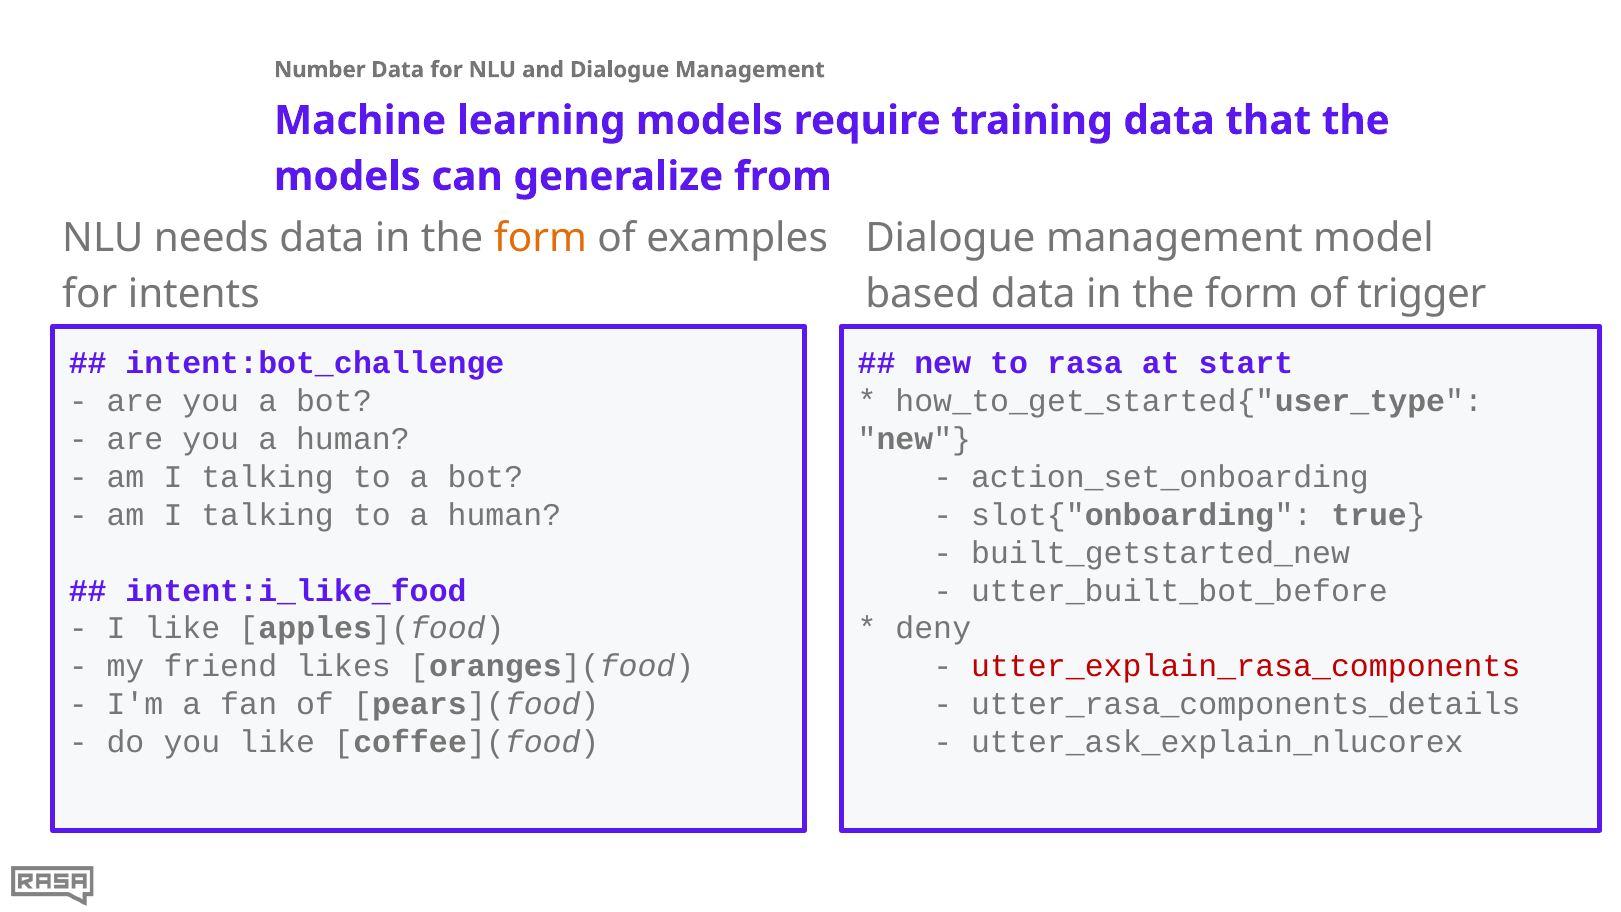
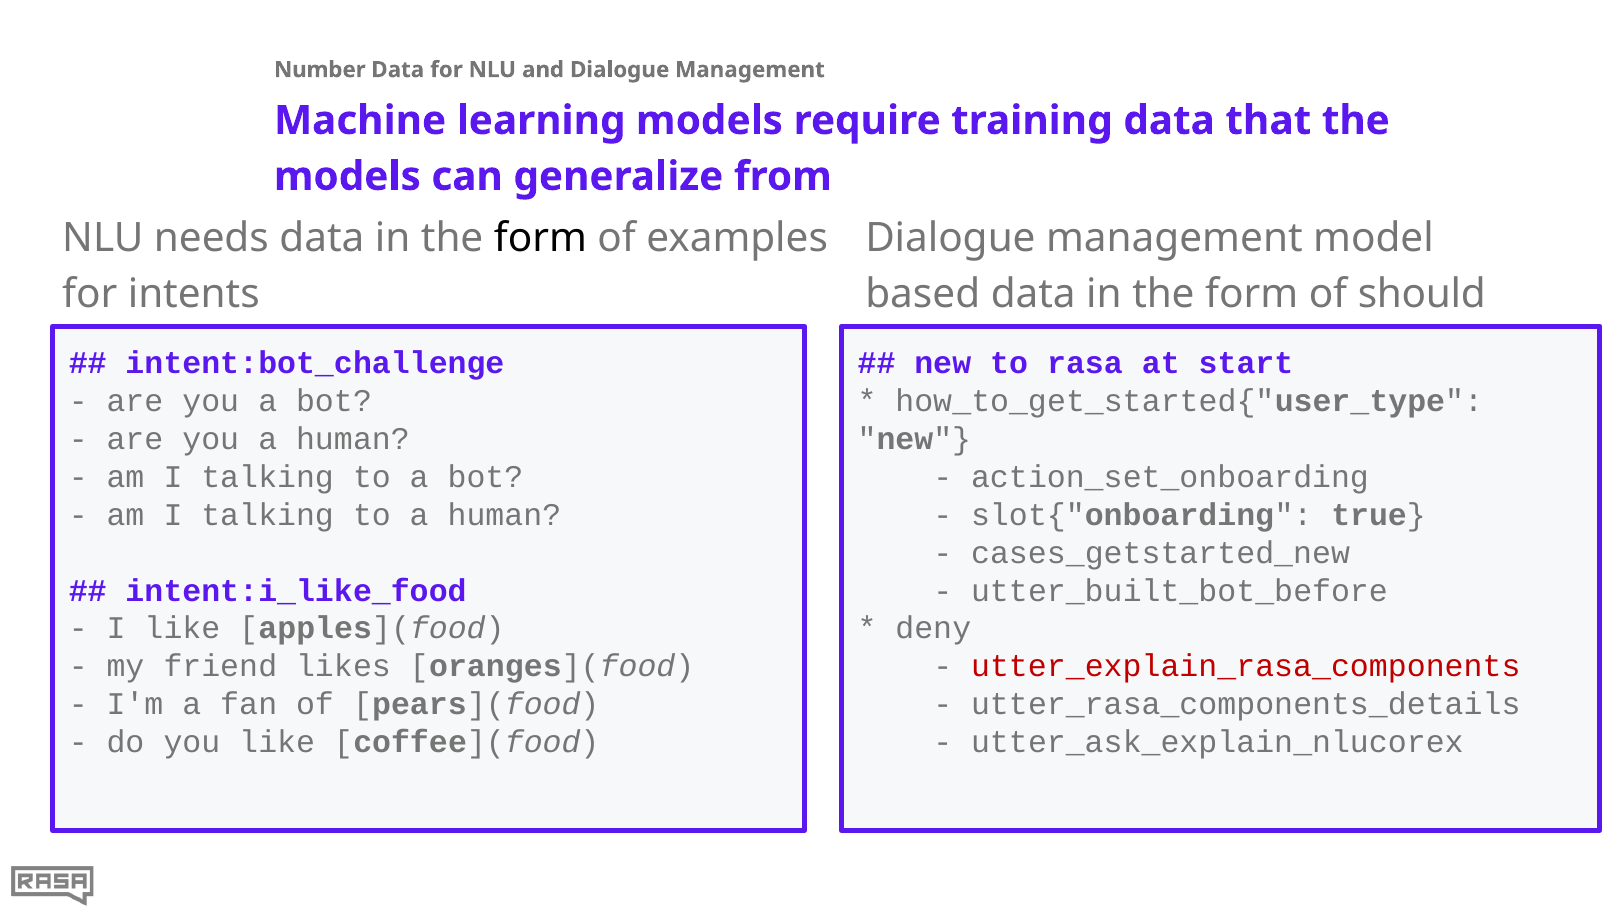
form colour: orange -> black (540, 238)
trigger: trigger -> should (1422, 294)
built_getstarted_new: built_getstarted_new -> cases_getstarted_new (1161, 553)
